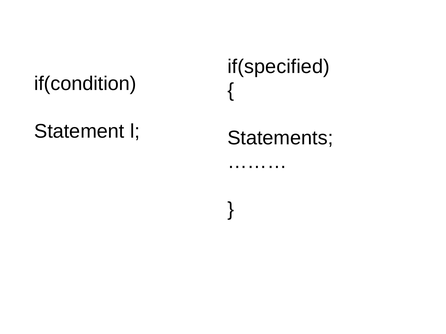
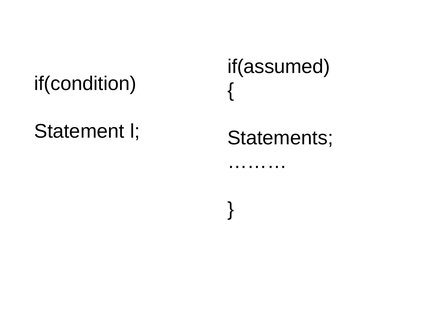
if(specified: if(specified -> if(assumed (279, 67)
